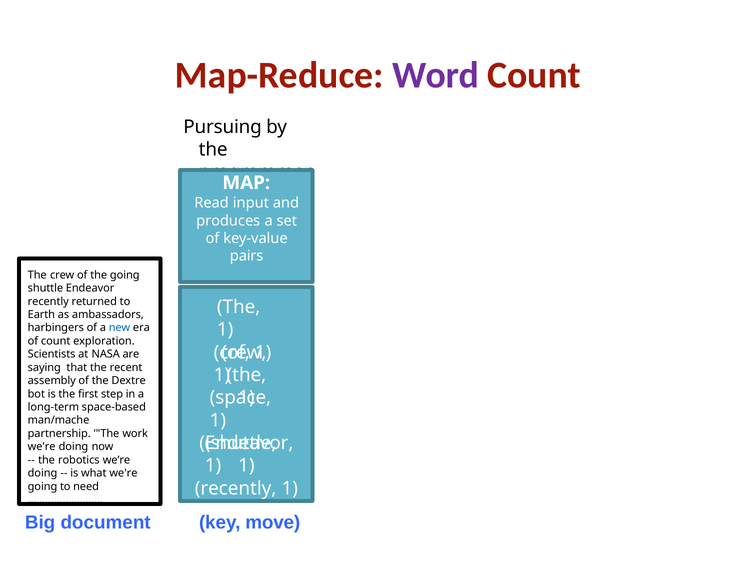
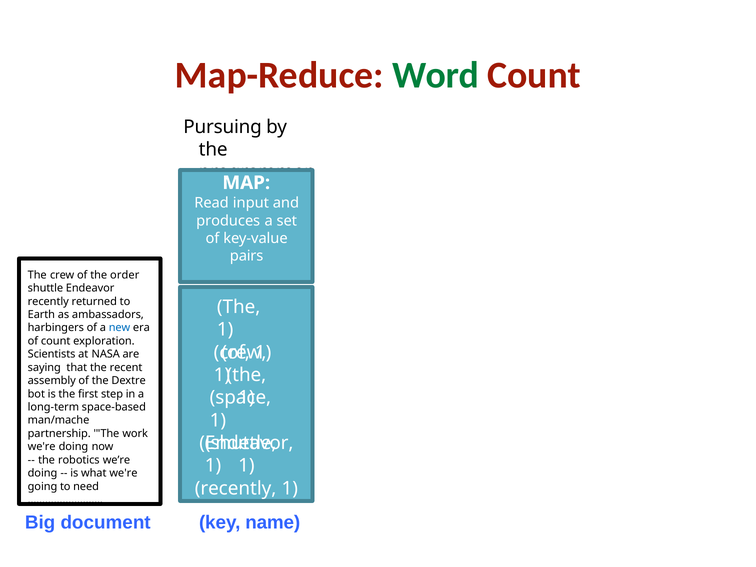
Word colour: purple -> green (436, 75)
the going: going -> order (125, 275)
move: move -> name (273, 523)
